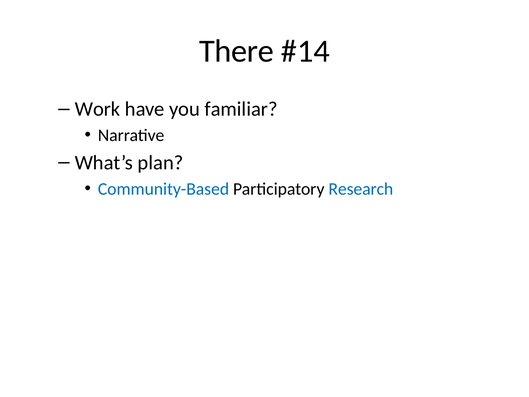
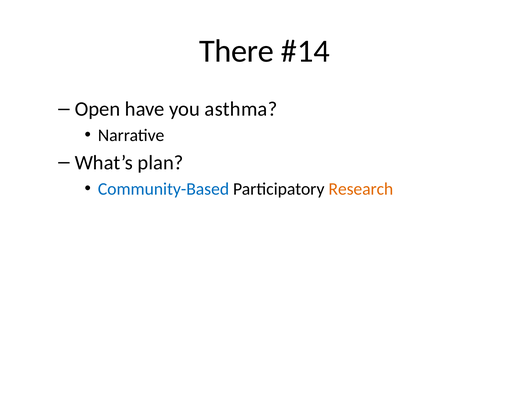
Work: Work -> Open (97, 109)
familiar: familiar -> asthma (241, 109)
Research colour: blue -> orange (361, 189)
